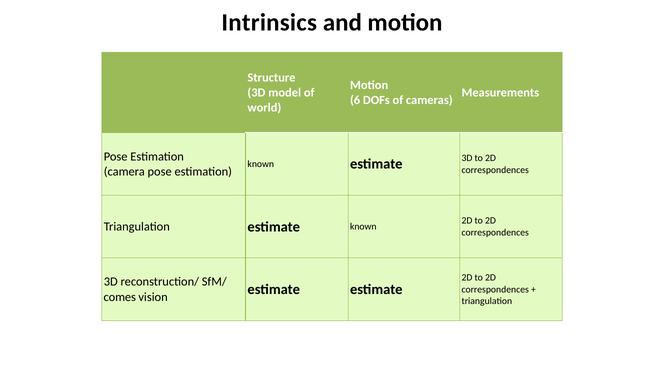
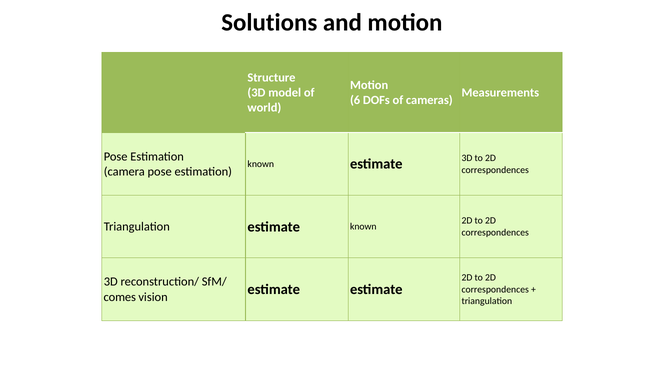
Intrinsics: Intrinsics -> Solutions (269, 22)
